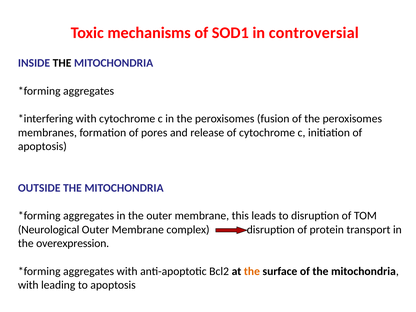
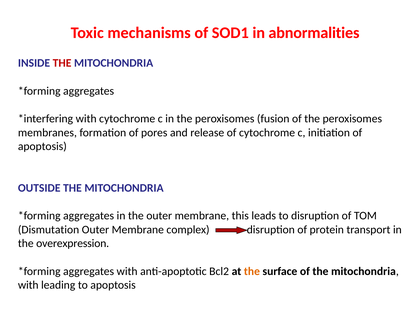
controversial: controversial -> abnormalities (314, 33)
THE colour: black -> red (62, 63)
Neurological: Neurological -> Dismutation (49, 230)
